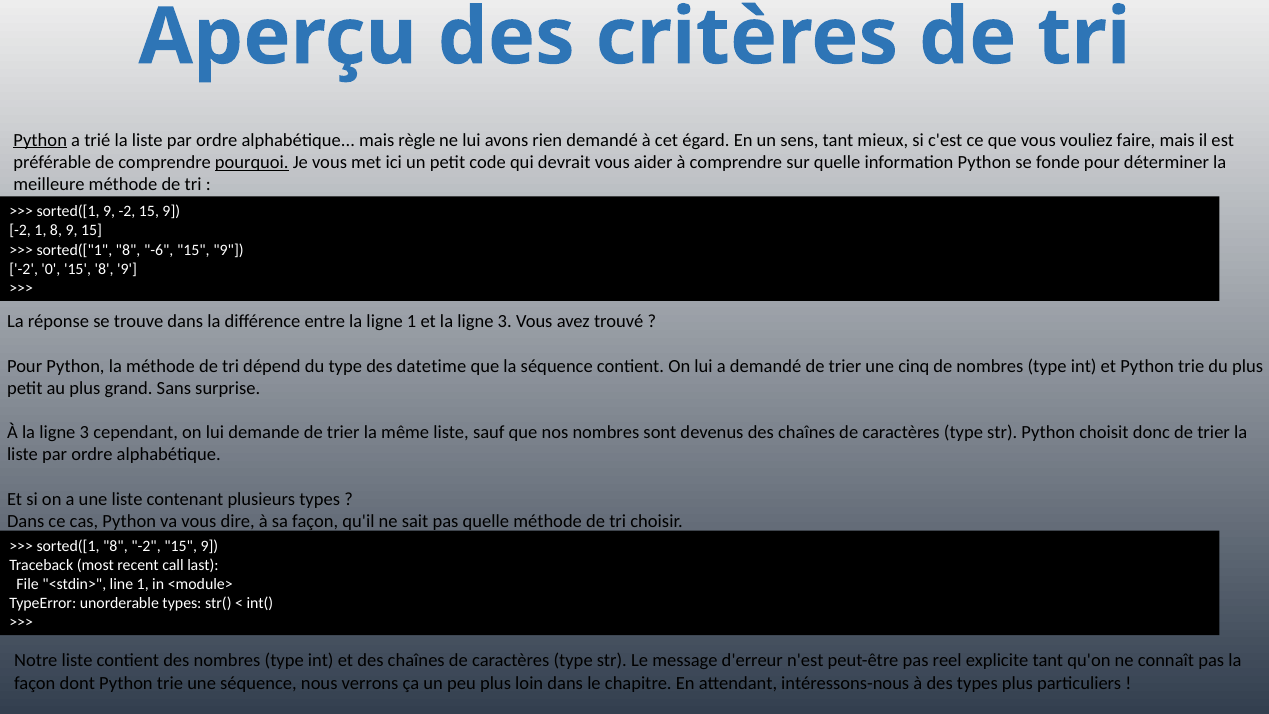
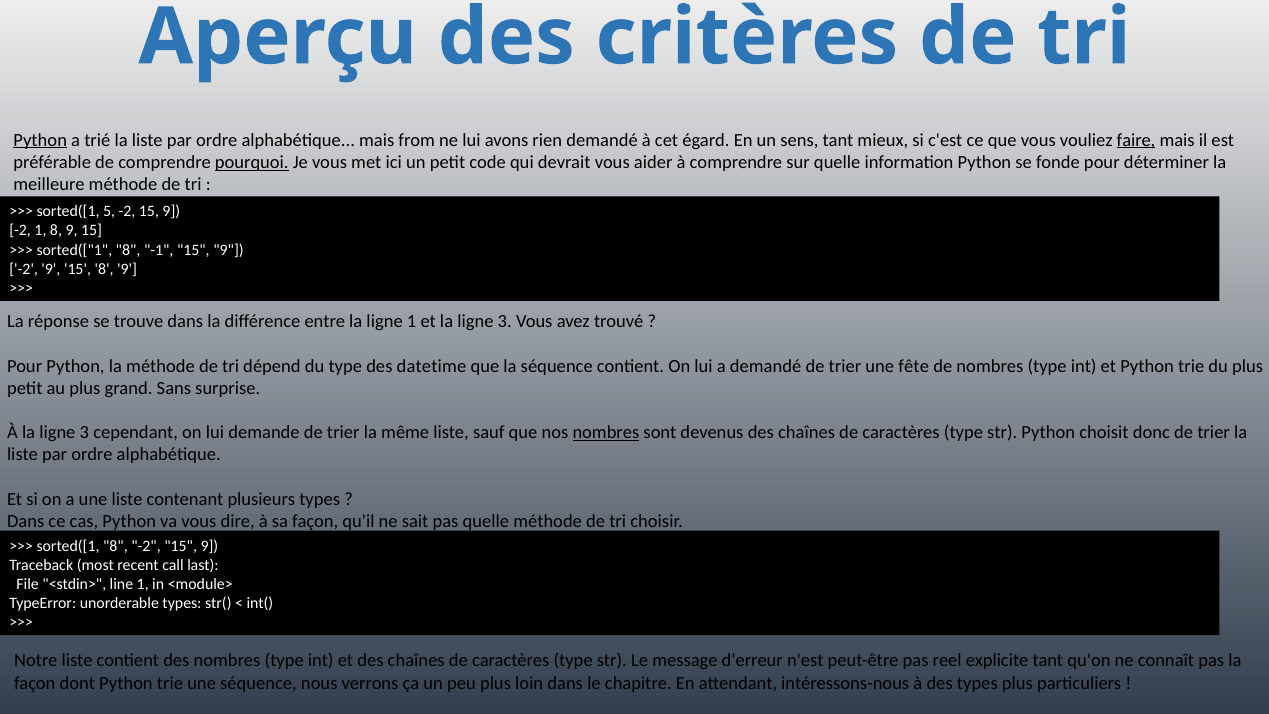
règle: règle -> from (417, 140)
faire underline: none -> present (1136, 140)
sorted([1 9: 9 -> 5 (109, 212)
-6: -6 -> -1 (159, 250)
-2 0: 0 -> 9 (51, 269)
cinq: cinq -> fête (914, 366)
nombres underline: none -> present (606, 433)
